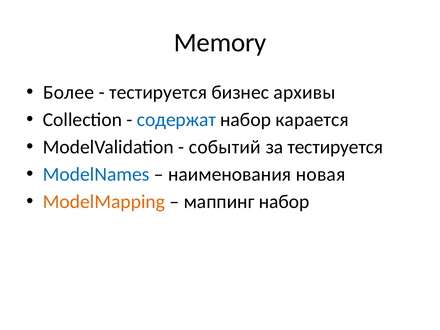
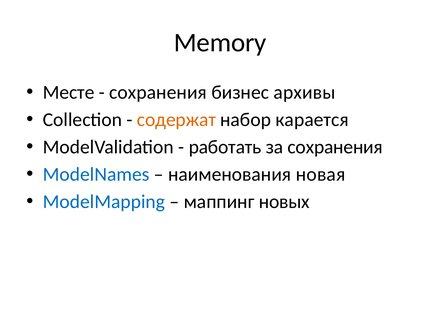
Более: Более -> Месте (69, 92)
тестируется: тестируется -> сохранения (158, 92)
содержат colour: blue -> orange (176, 120)
событий: событий -> работать (225, 147)
за тестируется: тестируется -> сохранения (335, 147)
ModelMapping colour: orange -> blue (104, 202)
маппинг набор: набор -> новых (284, 202)
